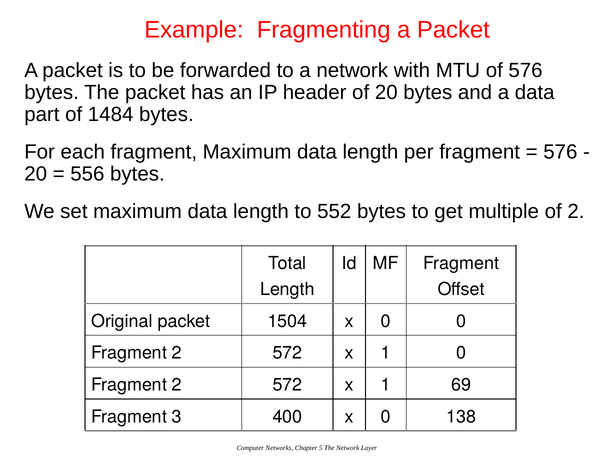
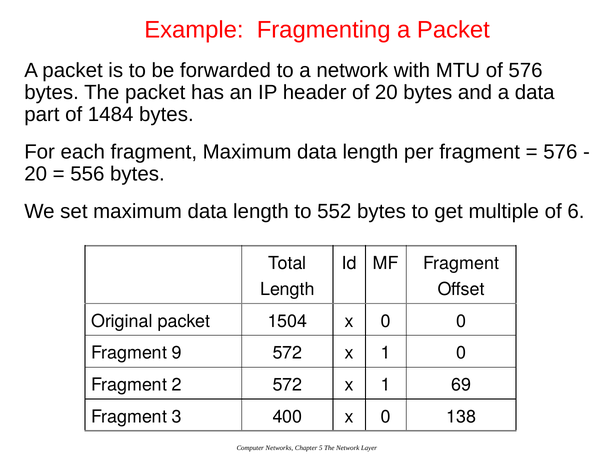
of 2: 2 -> 6 (576, 211)
2: 2 -> 9 (177, 353)
